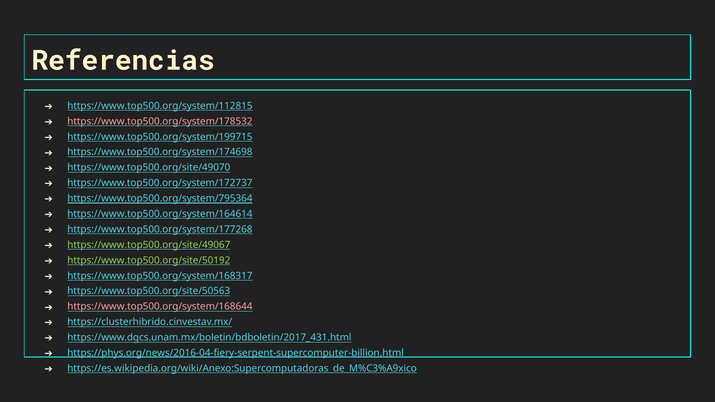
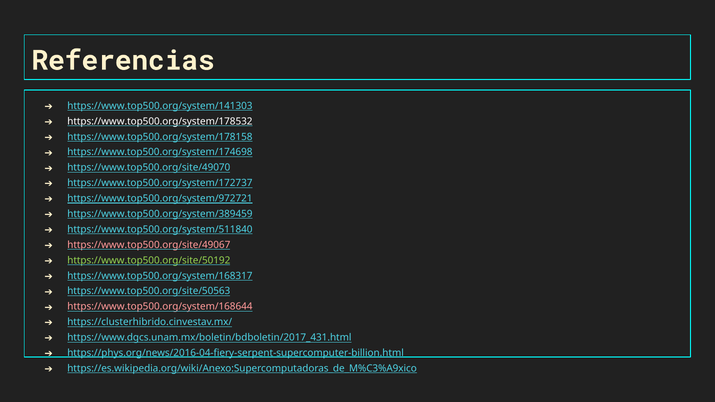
https://www.top500.org/system/112815: https://www.top500.org/system/112815 -> https://www.top500.org/system/141303 (160, 106)
https://www.top500.org/system/178532 colour: pink -> white (160, 121)
https://www.top500.org/system/199715: https://www.top500.org/system/199715 -> https://www.top500.org/system/178158 (160, 137)
https://www.top500.org/system/795364: https://www.top500.org/system/795364 -> https://www.top500.org/system/972721 (160, 199)
https://www.top500.org/system/164614: https://www.top500.org/system/164614 -> https://www.top500.org/system/389459 (160, 214)
https://www.top500.org/system/177268: https://www.top500.org/system/177268 -> https://www.top500.org/system/511840 (160, 230)
https://www.top500.org/site/49067 colour: light green -> pink (149, 245)
